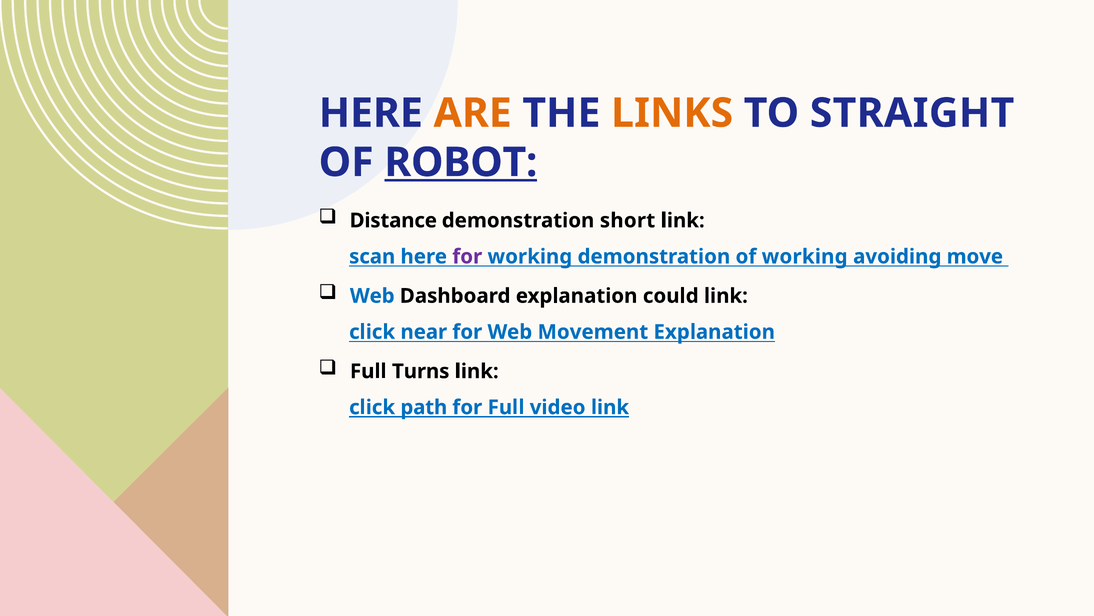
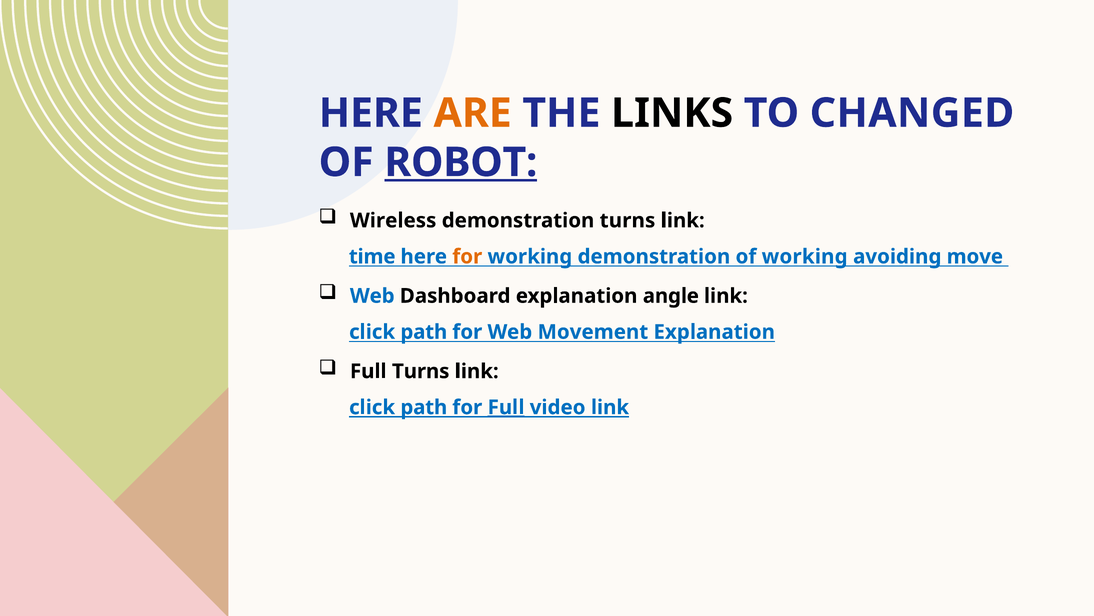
LINKS colour: orange -> black (672, 113)
STRAIGHT: STRAIGHT -> CHANGED (912, 113)
Distance: Distance -> Wireless (393, 220)
demonstration short: short -> turns (628, 220)
scan: scan -> time (372, 256)
for colour: purple -> orange (467, 256)
could: could -> angle (671, 296)
near: near -> path (424, 332)
Full underline: none -> present (506, 407)
